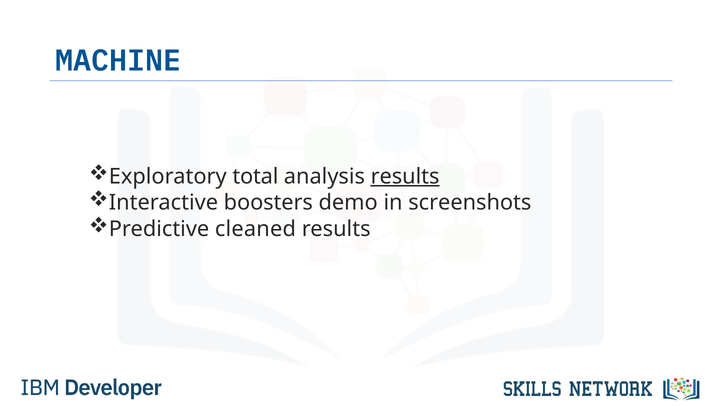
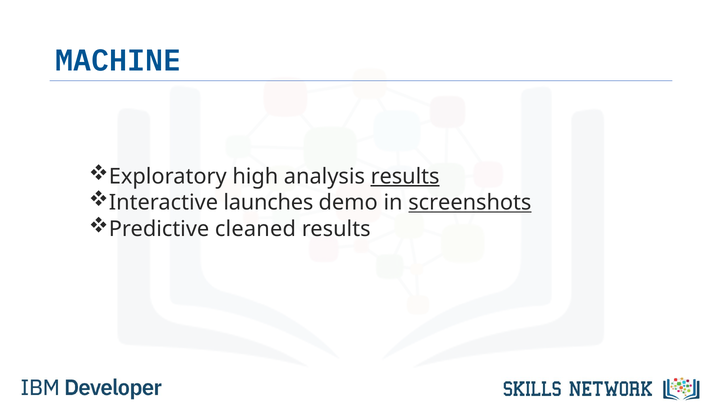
total: total -> high (255, 177)
boosters: boosters -> launches (268, 203)
screenshots underline: none -> present (470, 203)
